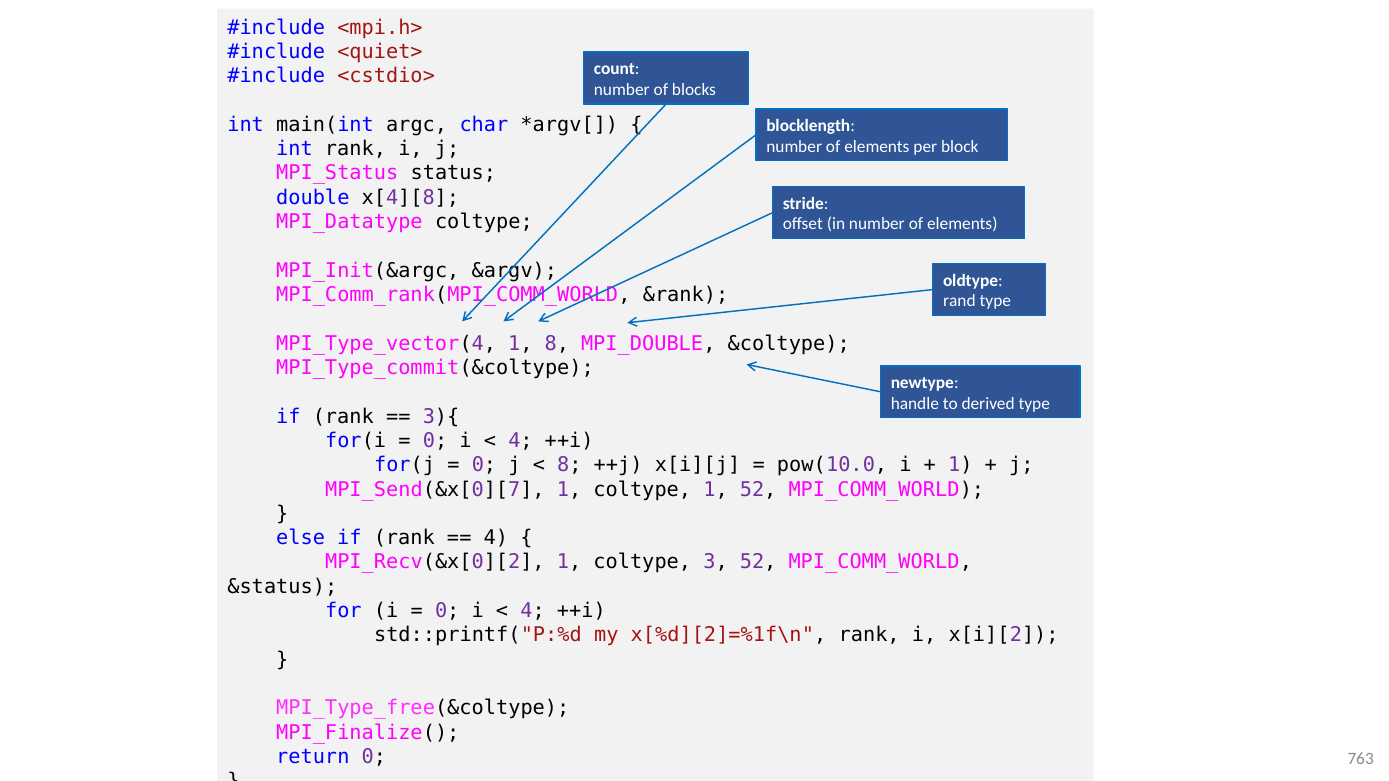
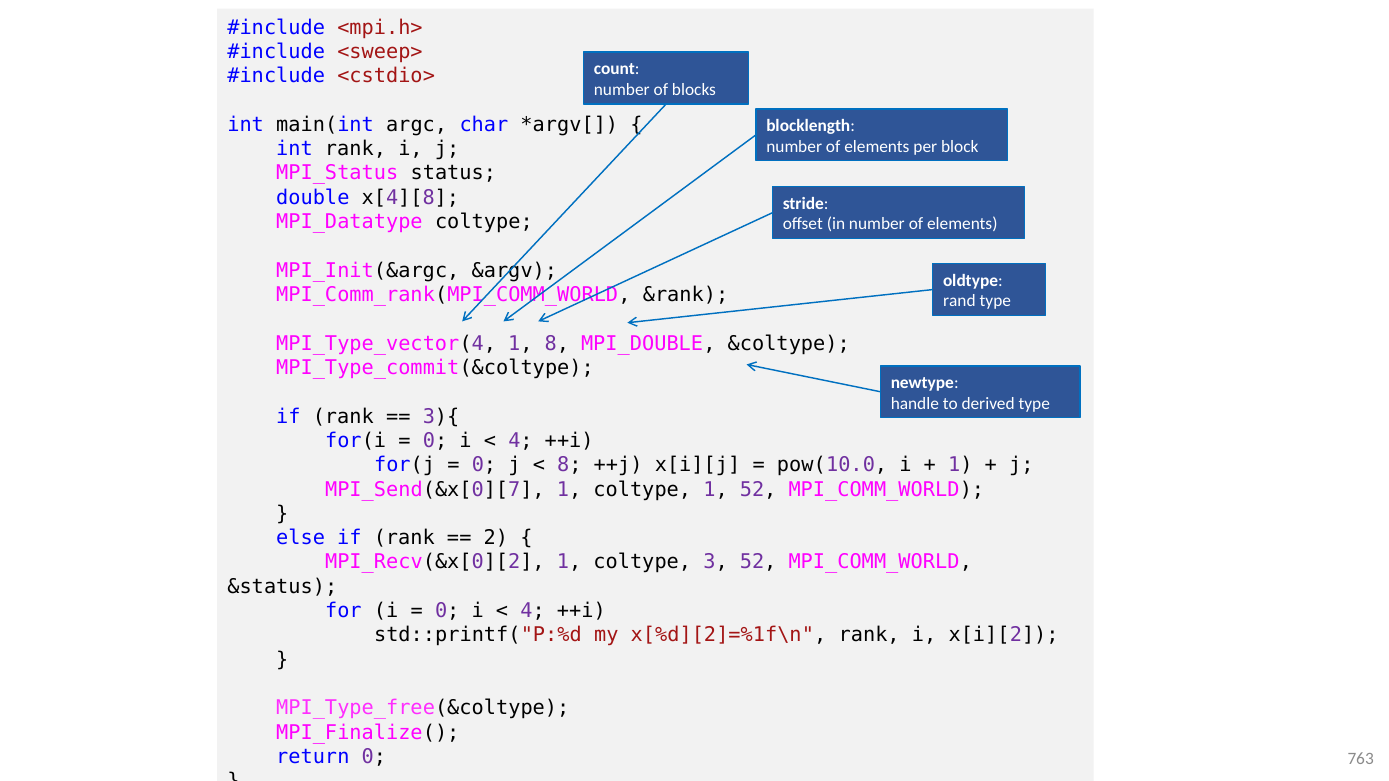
<quiet>: <quiet> -> <sweep> (380, 52)
4: 4 -> 2 (496, 538)
